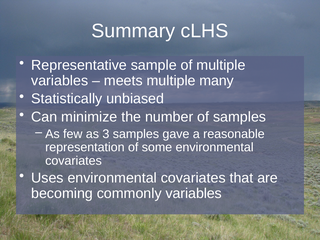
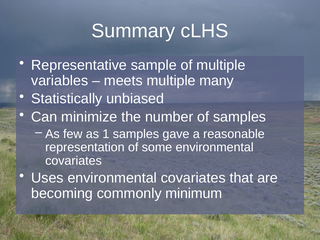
3: 3 -> 1 (106, 134)
commonly variables: variables -> minimum (194, 193)
